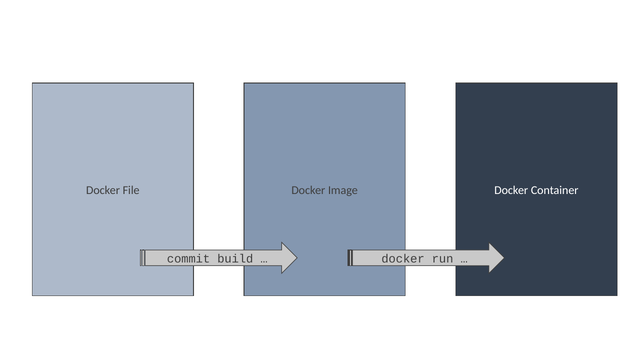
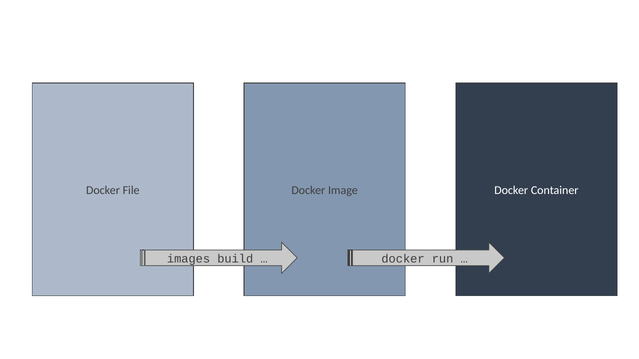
commit: commit -> images (189, 259)
